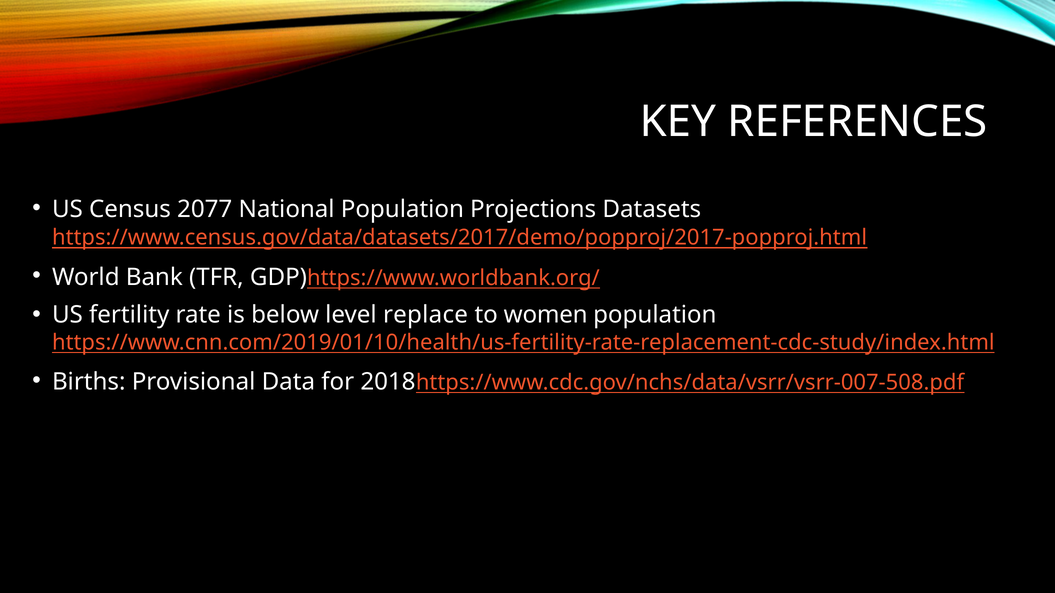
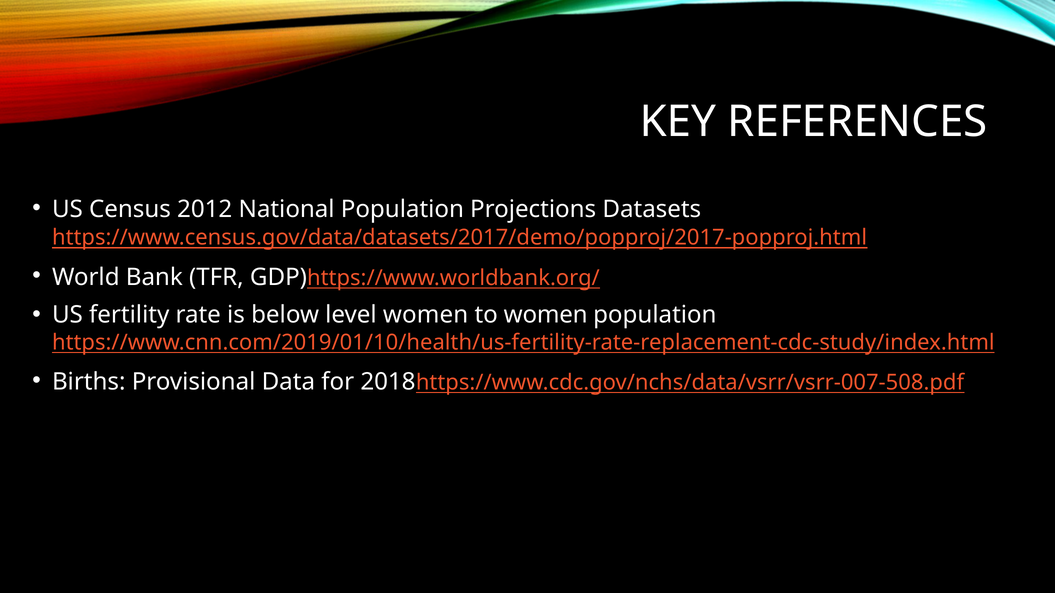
2077: 2077 -> 2012 (205, 210)
level replace: replace -> women (426, 315)
